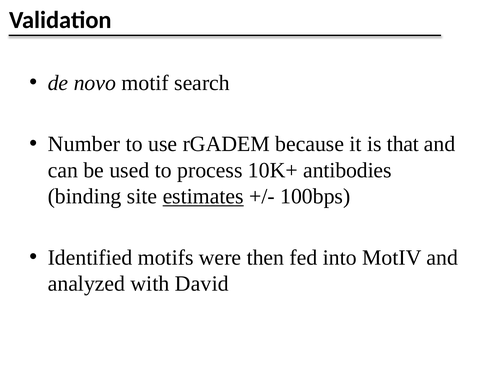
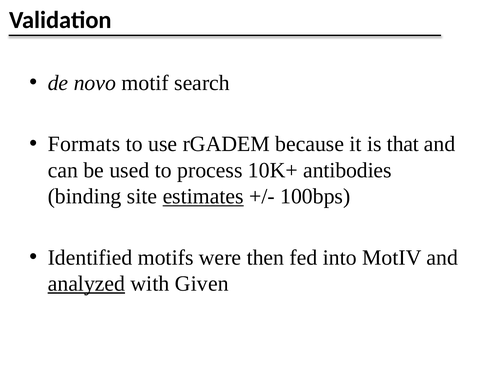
Number: Number -> Formats (84, 144)
analyzed underline: none -> present (86, 283)
David: David -> Given (202, 283)
